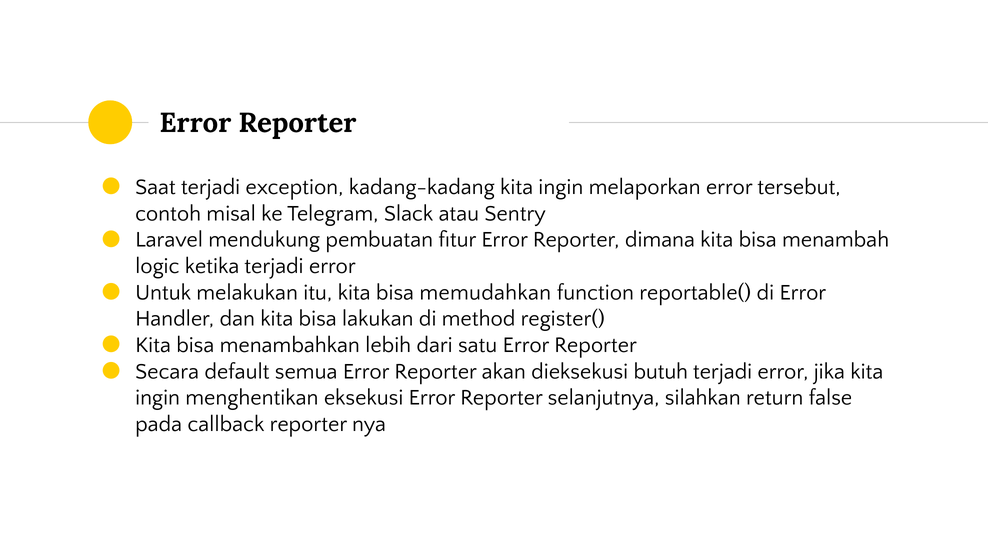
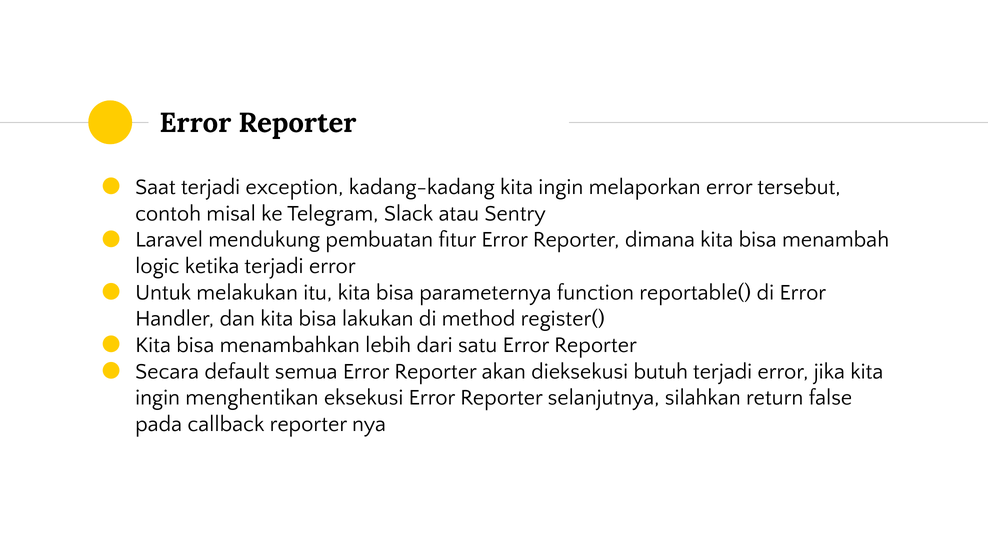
memudahkan: memudahkan -> parameternya (485, 292)
